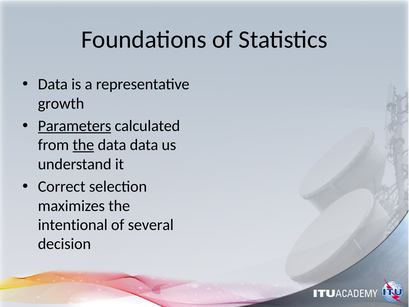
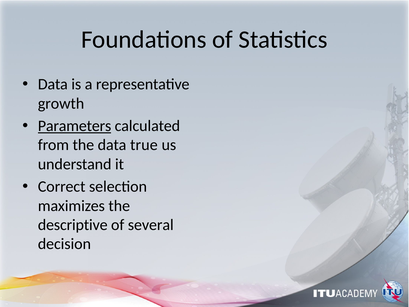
the underline: present -> none (83, 145)
data data: data -> true (144, 145)
intentional: intentional -> descriptive (73, 225)
